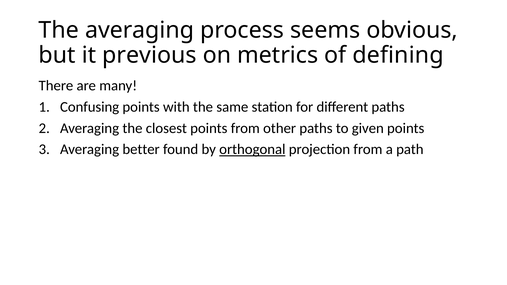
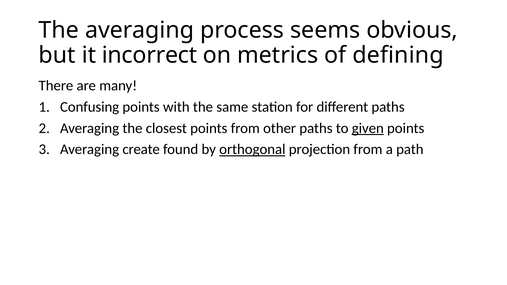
previous: previous -> incorrect (150, 55)
given underline: none -> present (368, 128)
better: better -> create (141, 149)
